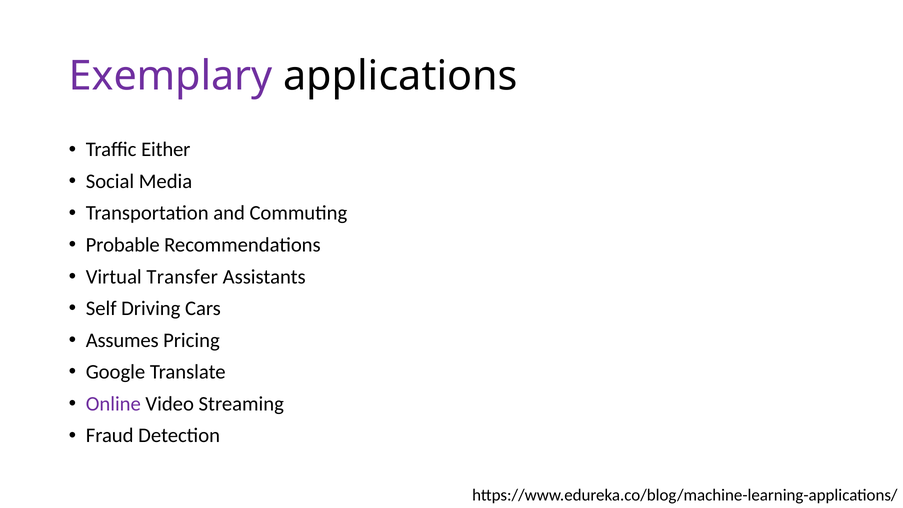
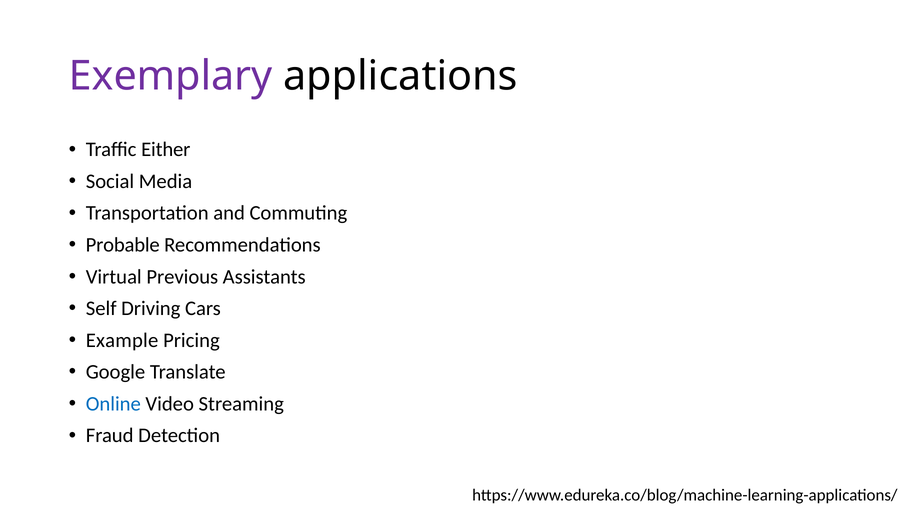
Transfer: Transfer -> Previous (182, 277)
Assumes: Assumes -> Example (122, 340)
Online colour: purple -> blue (113, 404)
